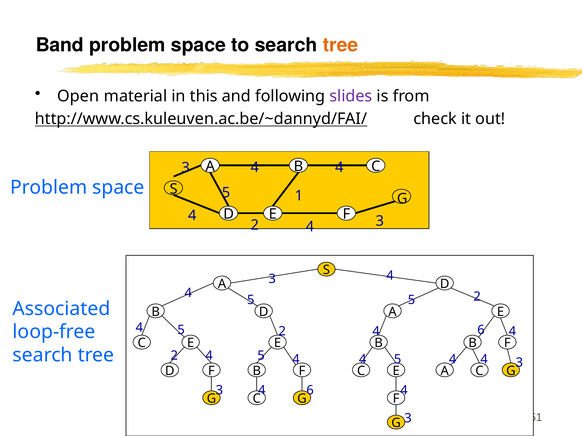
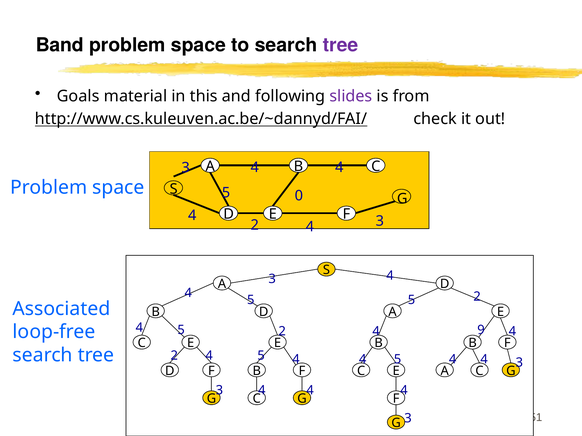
tree colour: orange -> purple (341, 45)
Open: Open -> Goals (78, 96)
1: 1 -> 0 (299, 196)
5 6: 6 -> 9 (481, 330)
6: 6 -> 4 (310, 391)
